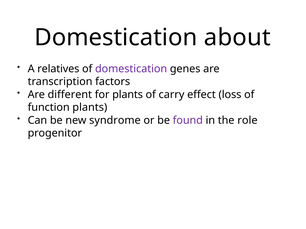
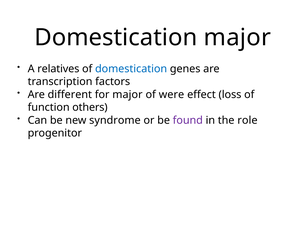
Domestication about: about -> major (237, 38)
domestication colour: purple -> blue (131, 69)
for plants: plants -> major (127, 95)
carry: carry -> were (171, 95)
function plants: plants -> others (90, 108)
